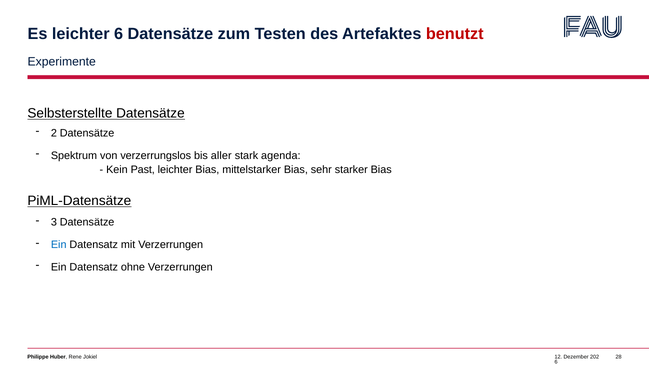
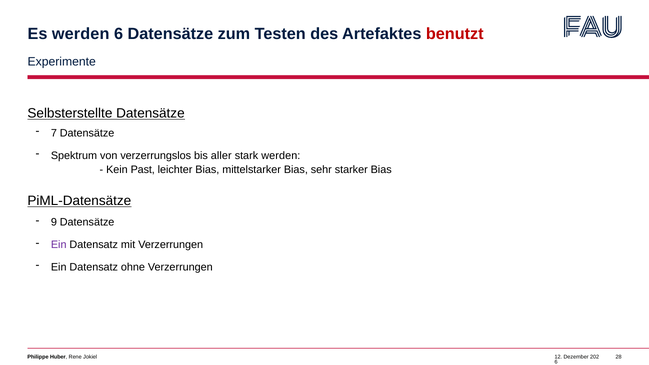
Es leichter: leichter -> werden (81, 34)
2: 2 -> 7 (54, 133)
stark agenda: agenda -> werden (281, 155)
3: 3 -> 9 (54, 222)
Ein colour: blue -> purple (59, 245)
